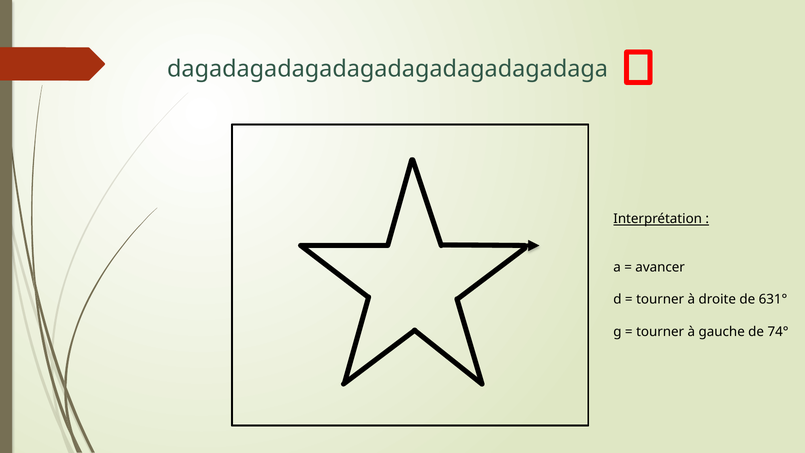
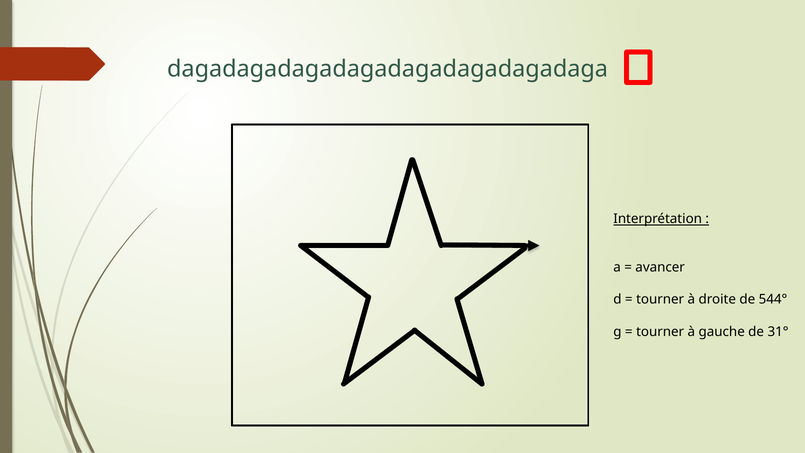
631°: 631° -> 544° (773, 299)
74°: 74° -> 31° (778, 331)
